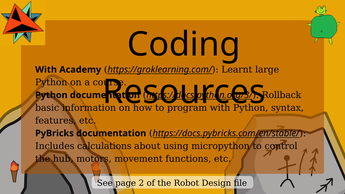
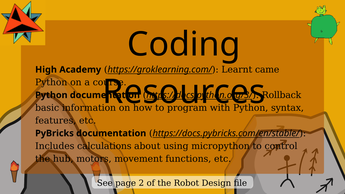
With: With -> High (46, 70)
large: large -> came (267, 70)
